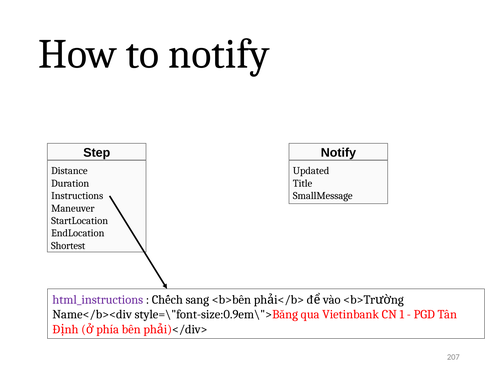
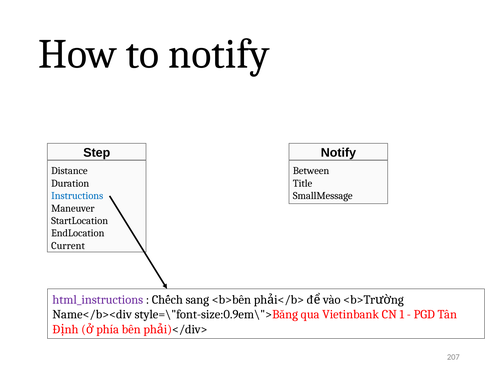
Updated: Updated -> Between (311, 171)
Instructions colour: black -> blue (77, 196)
Shortest: Shortest -> Current (68, 246)
